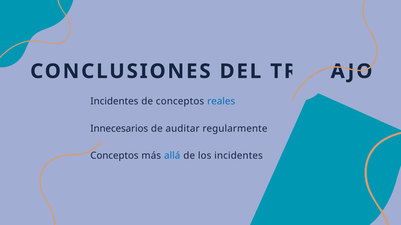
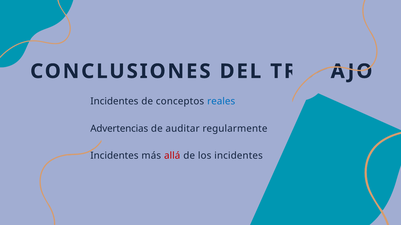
Innecesarios: Innecesarios -> Advertencias (119, 129)
Conceptos: Conceptos -> Incidentes (114, 156)
allá colour: blue -> red (172, 156)
